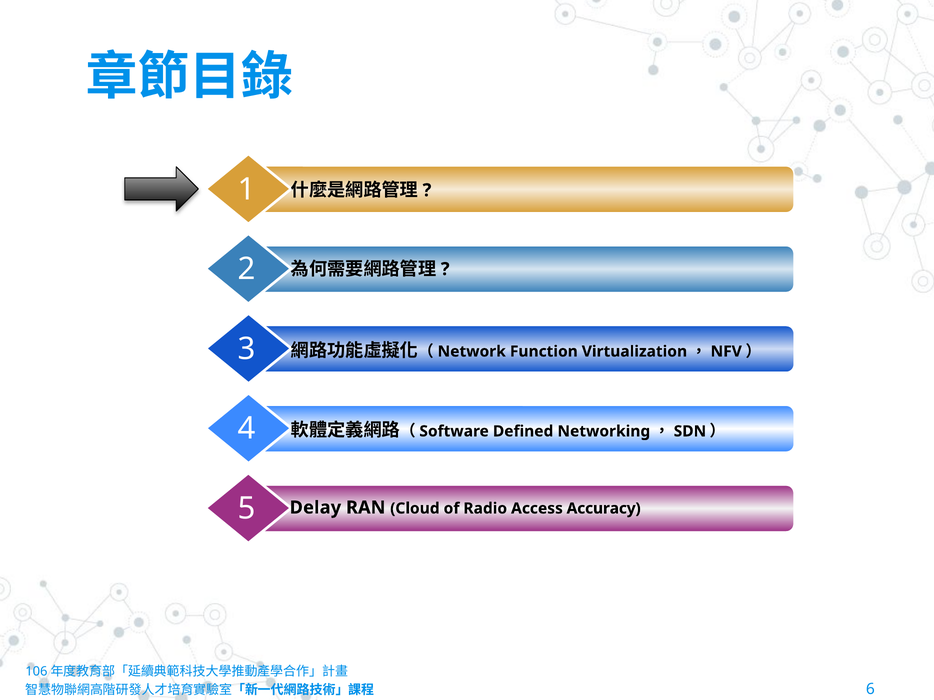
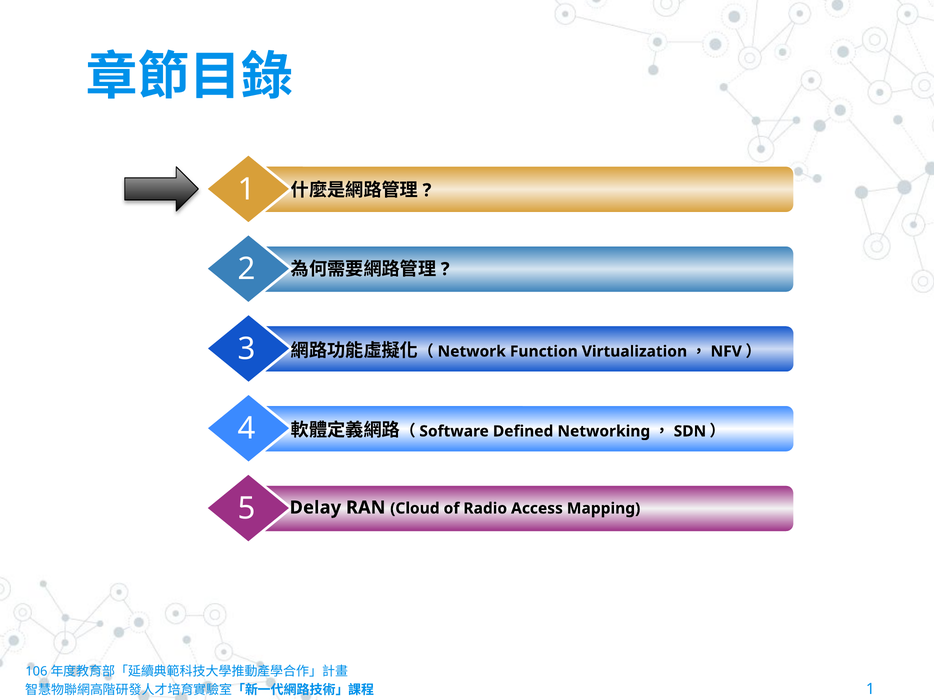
Accuracy: Accuracy -> Mapping (604, 509)
6: 6 -> 1 (870, 689)
